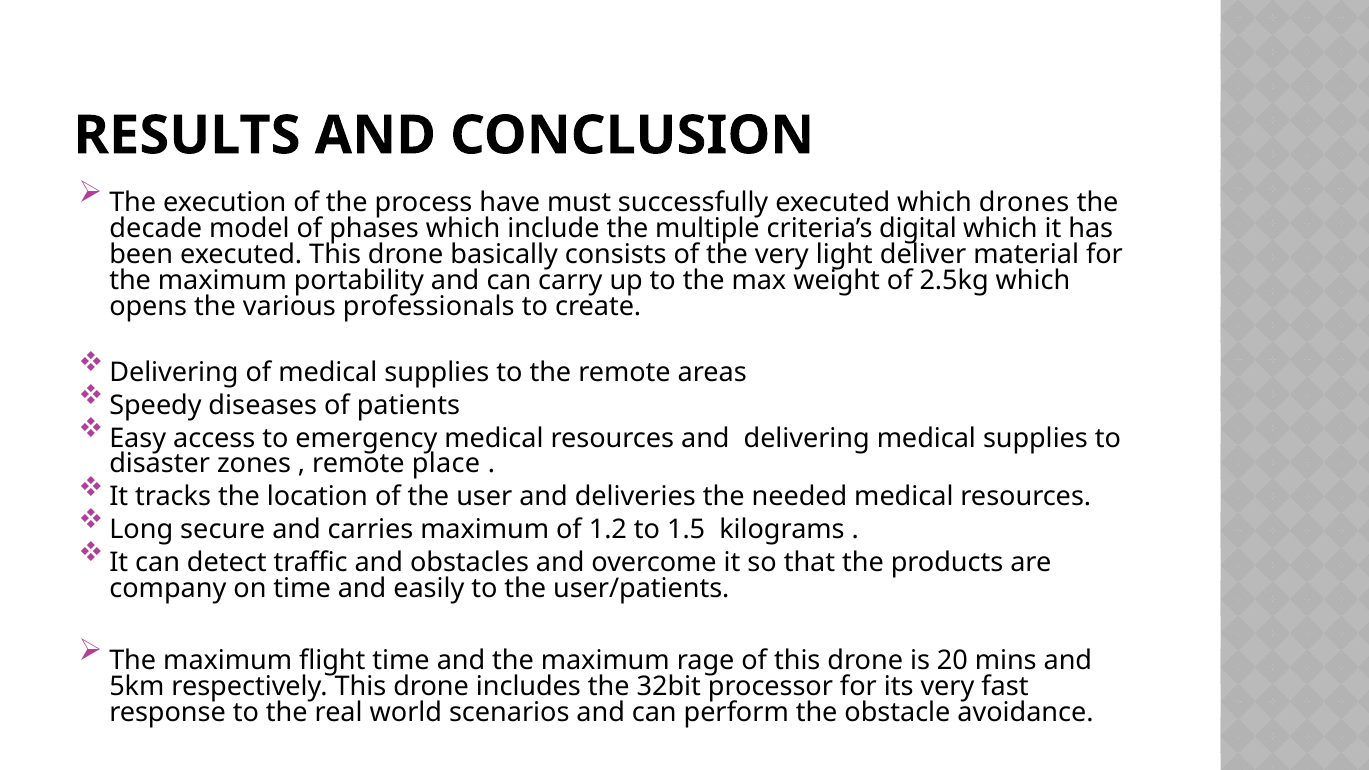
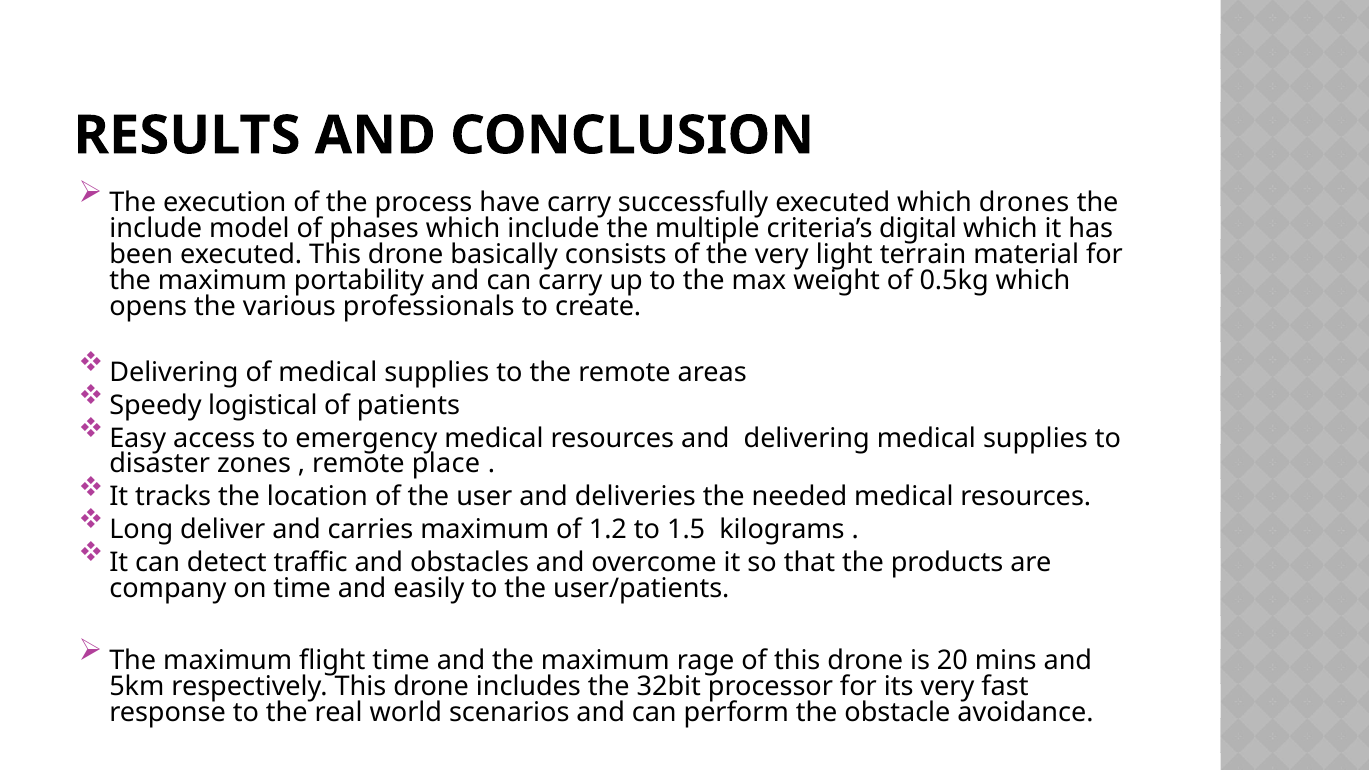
have must: must -> carry (579, 203)
decade: decade -> include (156, 229)
deliver: deliver -> terrain (923, 255)
2.5kg: 2.5kg -> 0.5kg (954, 281)
diseases: diseases -> logistical (263, 405)
secure: secure -> deliver (223, 530)
